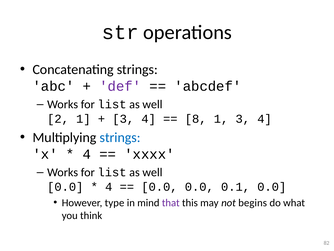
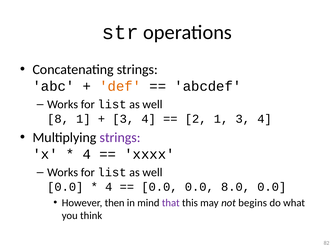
def colour: purple -> orange (120, 86)
2: 2 -> 8 (58, 119)
8: 8 -> 2 (196, 119)
strings colour: blue -> purple (120, 137)
0.1: 0.1 -> 8.0 (236, 187)
type: type -> then (115, 202)
